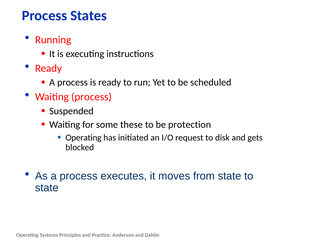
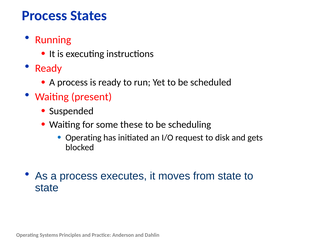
Waiting process: process -> present (92, 97)
protection: protection -> scheduling (190, 125)
